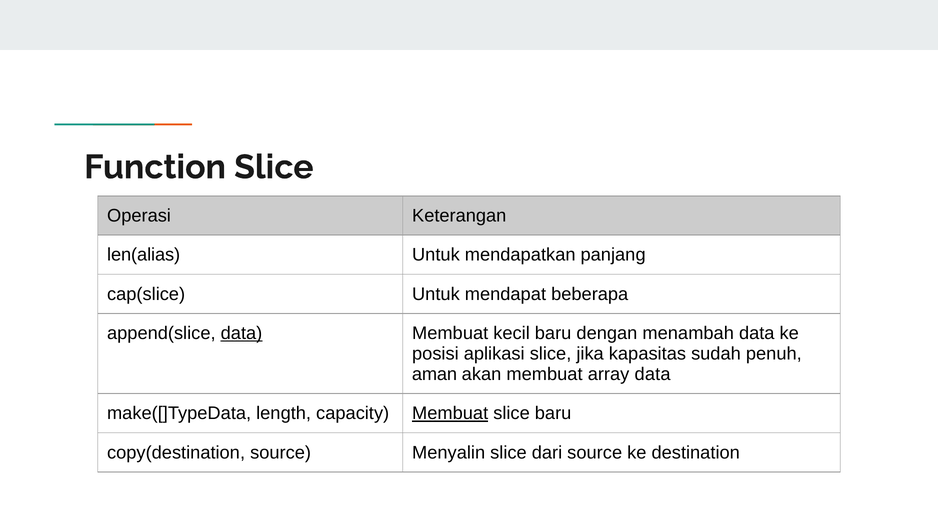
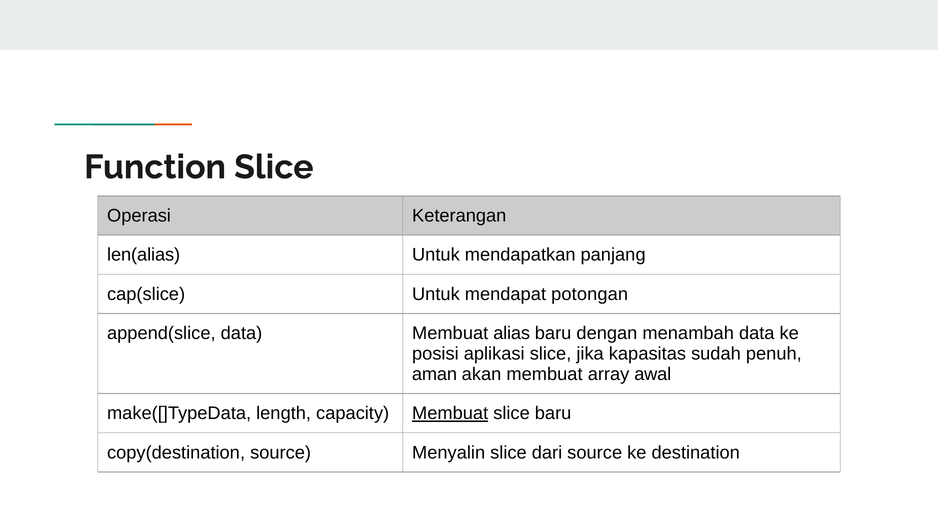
beberapa: beberapa -> potongan (590, 294)
data underline: present -> none (242, 334)
kecil: kecil -> alias (512, 334)
array data: data -> awal (653, 375)
